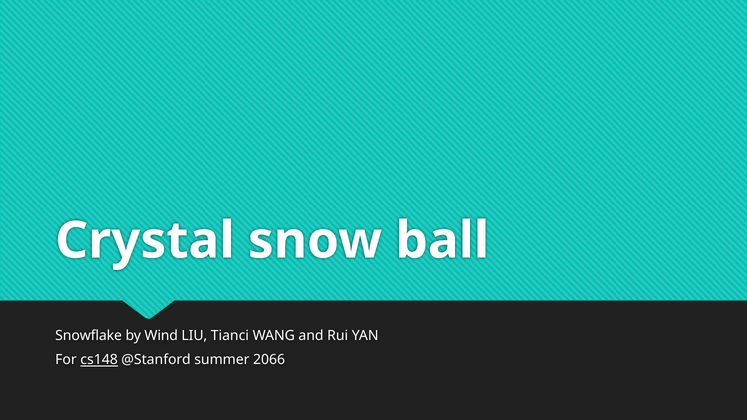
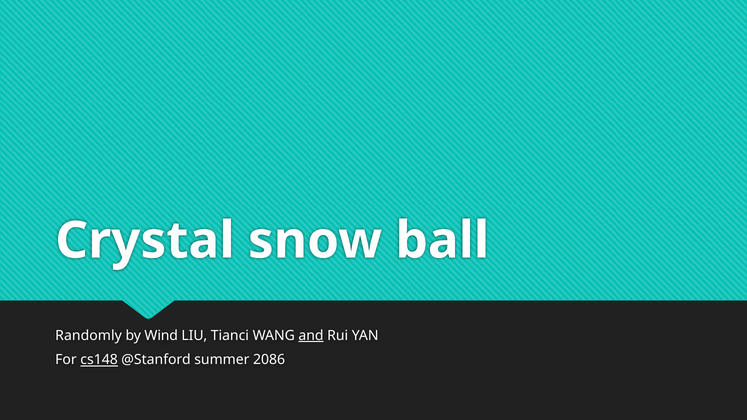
Snowflake: Snowflake -> Randomly (89, 336)
and underline: none -> present (311, 336)
2066: 2066 -> 2086 (269, 360)
